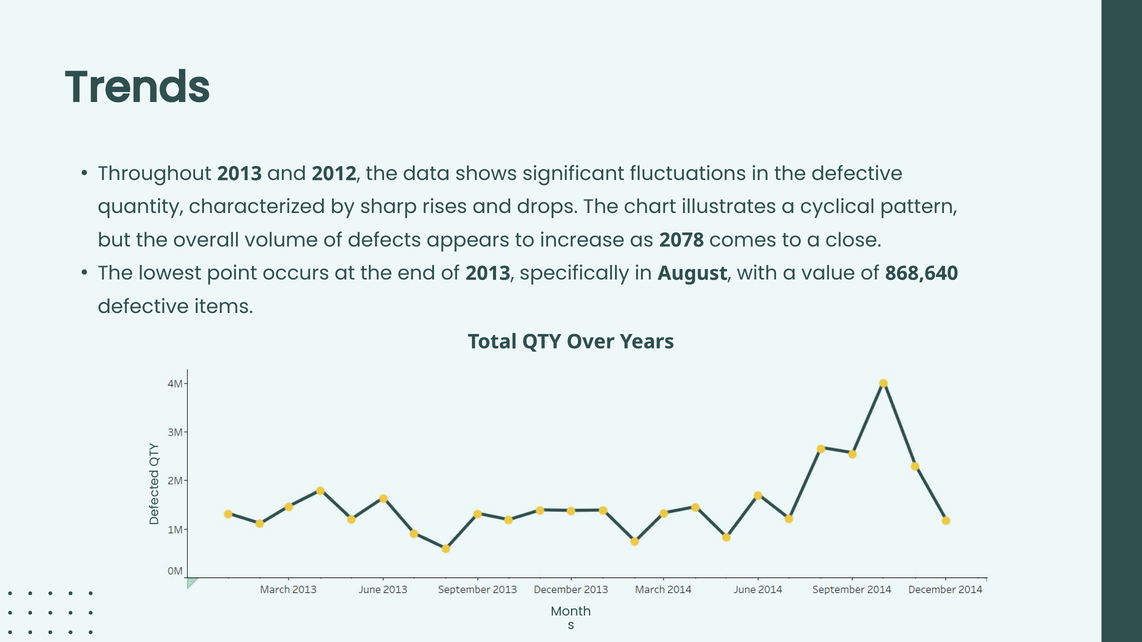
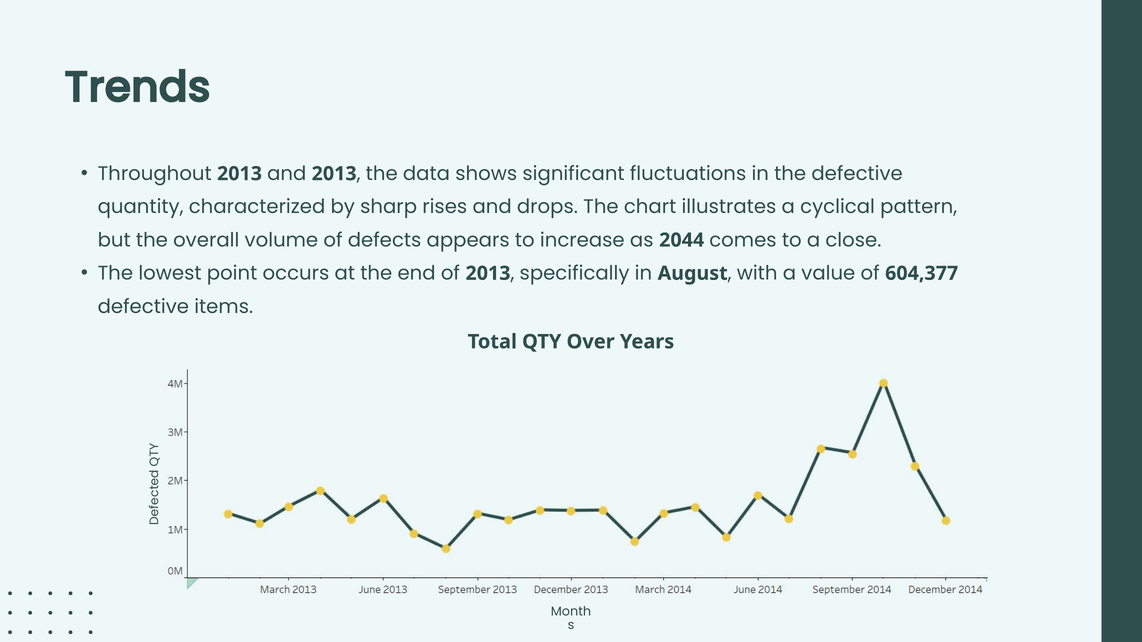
and 2012: 2012 -> 2013 (334, 174)
2078: 2078 -> 2044 (682, 240)
868,640: 868,640 -> 604,377 (922, 274)
